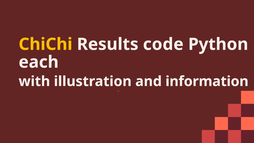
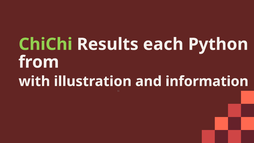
ChiChi colour: yellow -> light green (46, 44)
code: code -> each (163, 44)
each: each -> from (39, 62)
